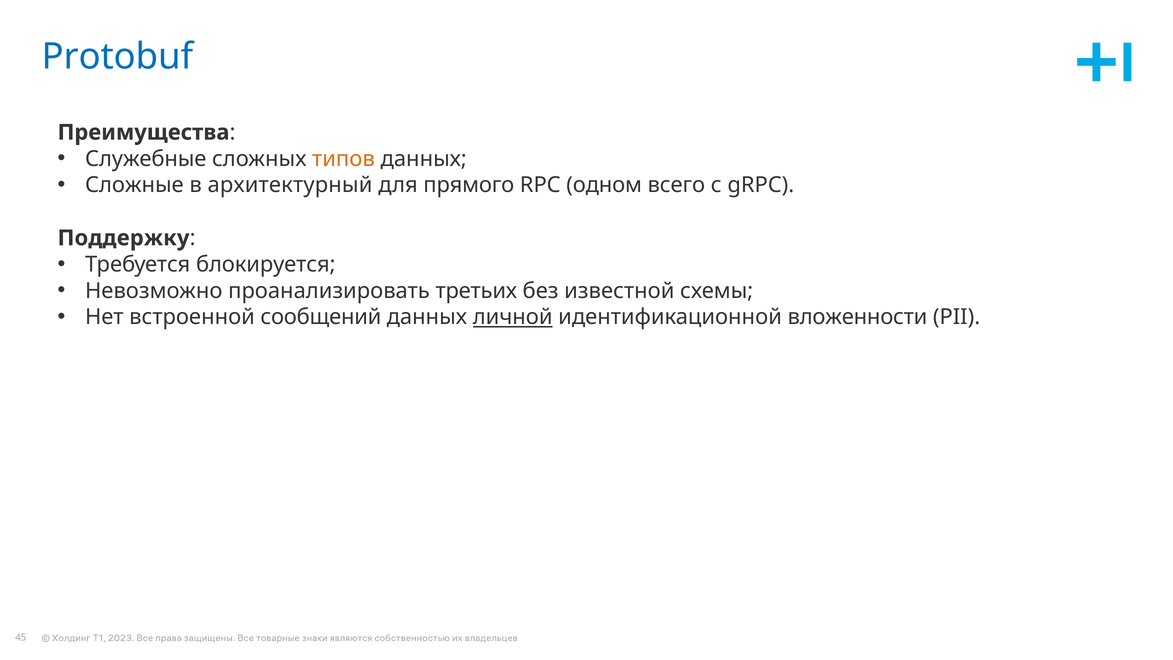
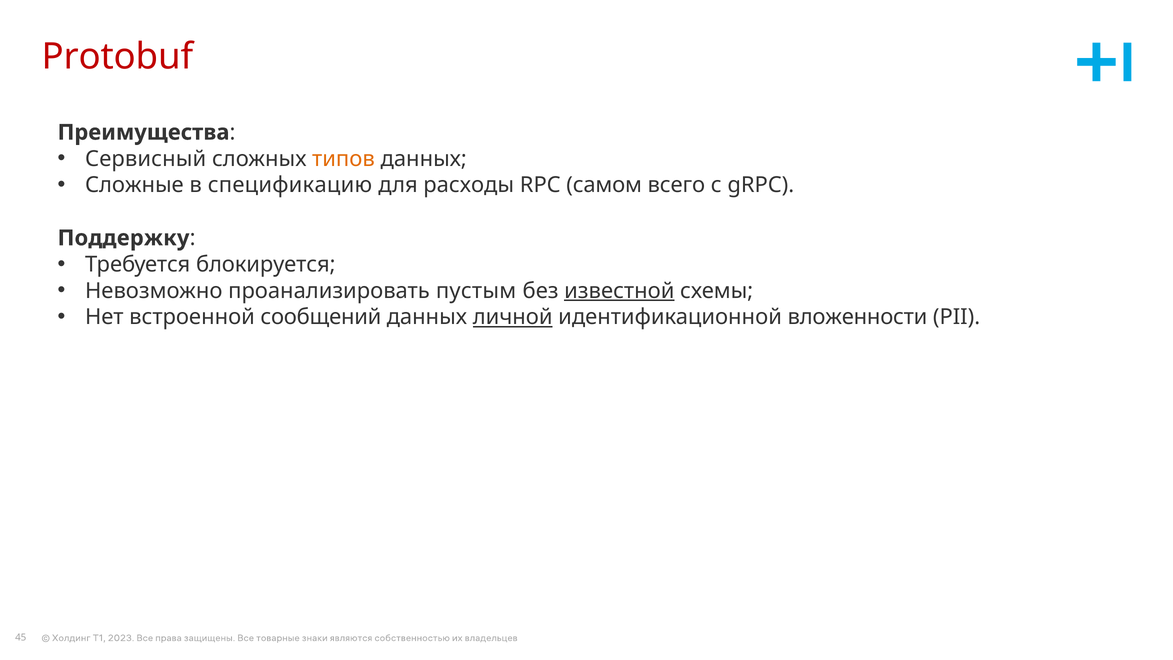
Protobuf colour: blue -> red (118, 57)
Служебные: Служебные -> Сервисный (146, 159)
архитектурный: архитектурный -> спецификацию (290, 185)
прямого: прямого -> расходы (469, 185)
одном: одном -> самом (604, 185)
третьих: третьих -> пустым (476, 291)
известной underline: none -> present (619, 291)
